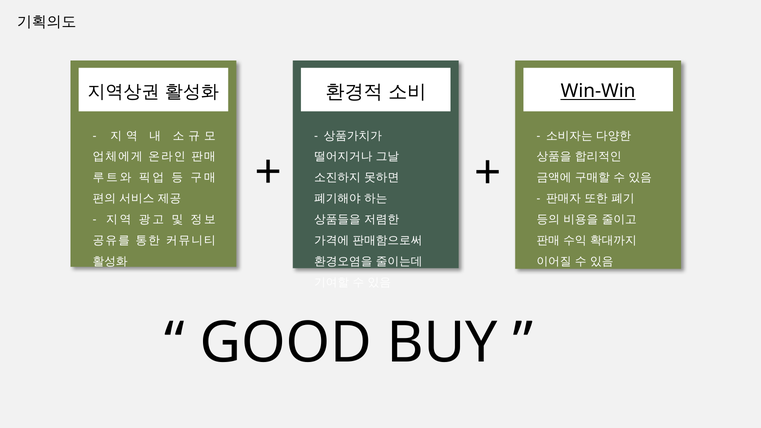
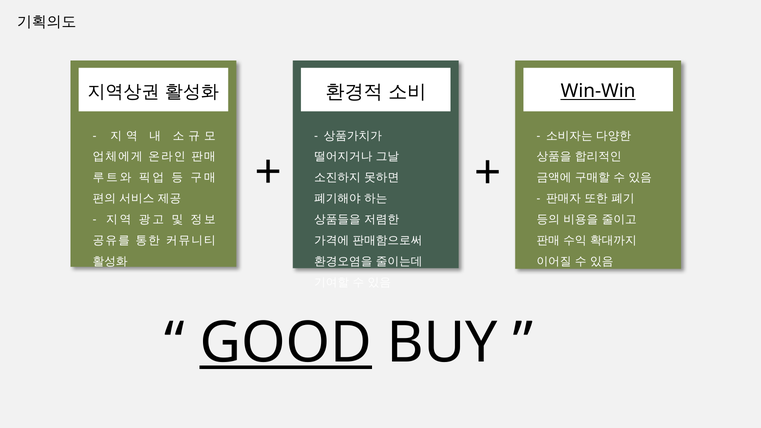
GOOD underline: none -> present (286, 343)
